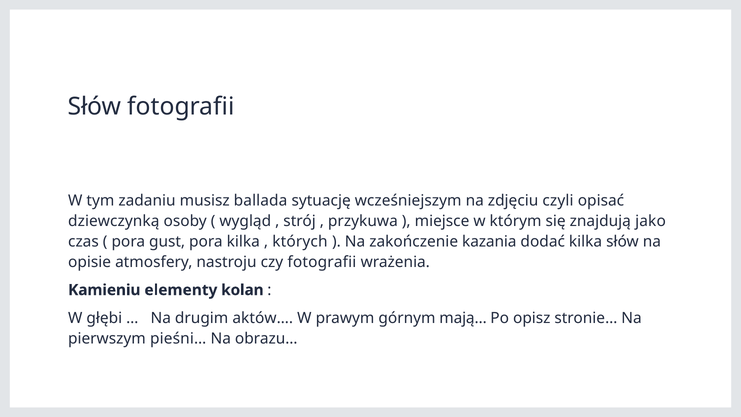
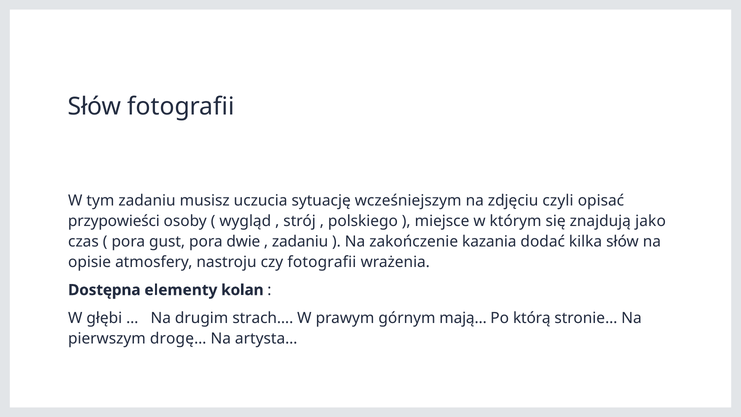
ballada: ballada -> uczucia (261, 201)
dziewczynką: dziewczynką -> przypowieści (114, 221)
przykuwa: przykuwa -> polskiego (363, 221)
pora kilka: kilka -> dwie (243, 241)
których: których -> zadaniu (300, 241)
Kamieniu: Kamieniu -> Dostępna (104, 290)
aktów…: aktów… -> strach… (263, 318)
opisz: opisz -> którą (532, 318)
pieśni…: pieśni… -> drogę… (178, 338)
obrazu…: obrazu… -> artysta… (266, 338)
